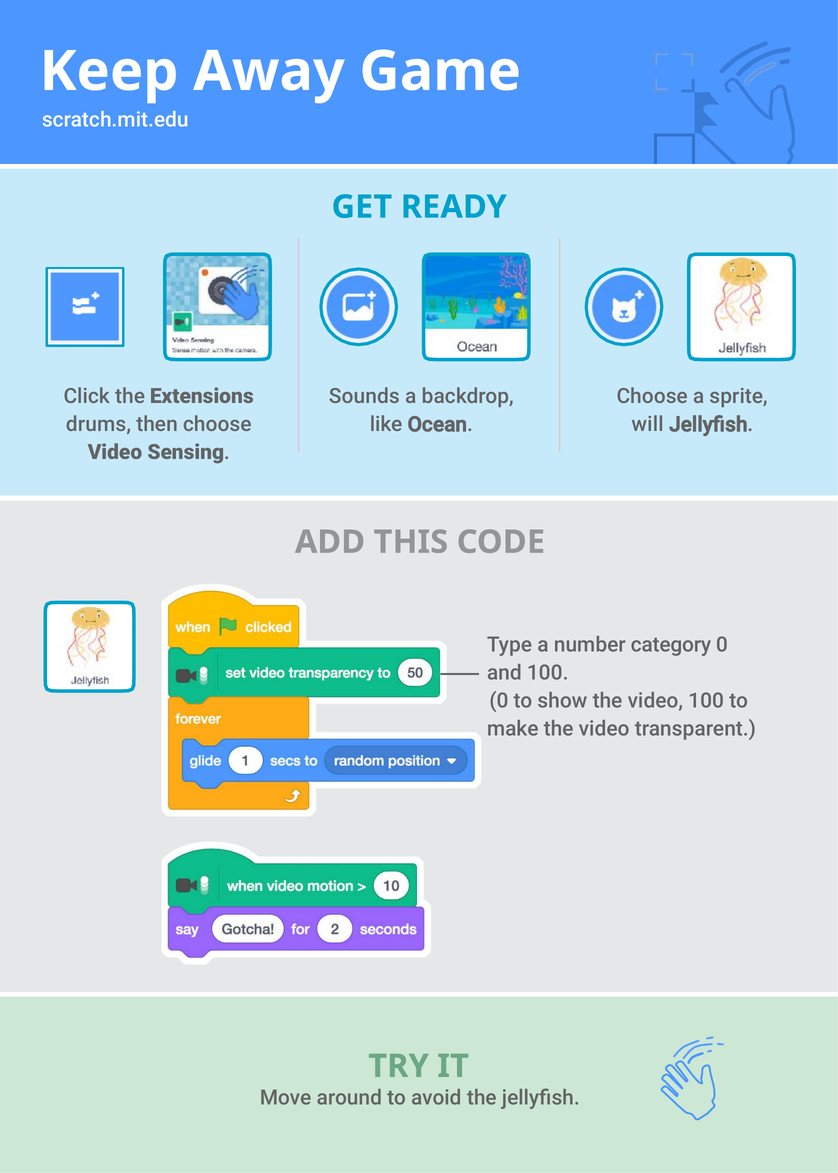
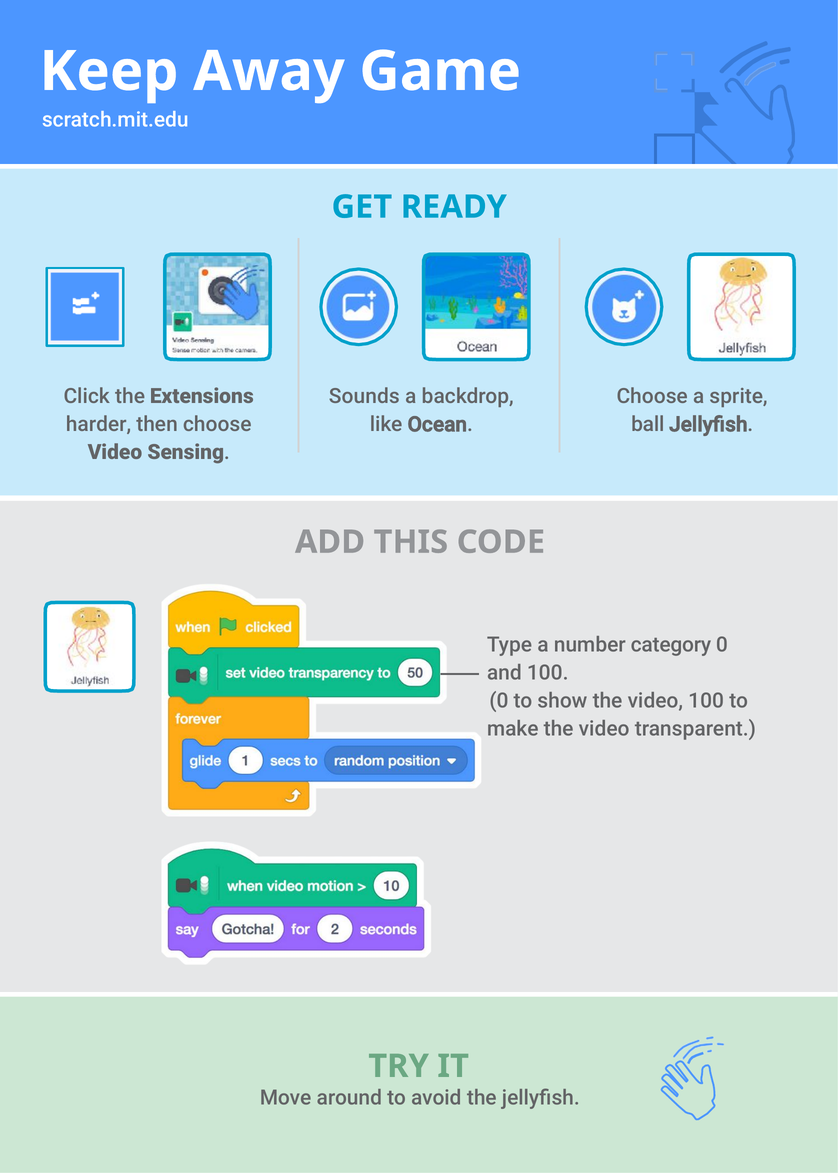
drums: drums -> harder (99, 424)
will: will -> ball (648, 424)
